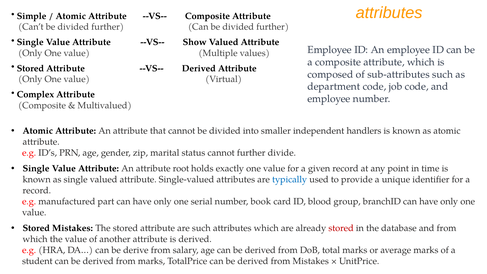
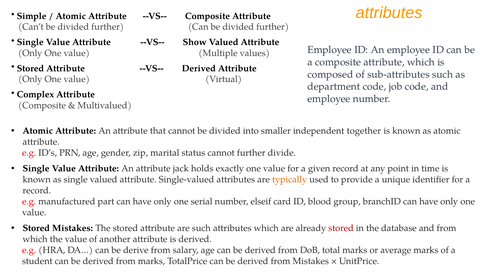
handlers: handlers -> together (364, 131)
root: root -> jack (181, 169)
typically colour: blue -> orange (290, 180)
book: book -> elseif (261, 201)
